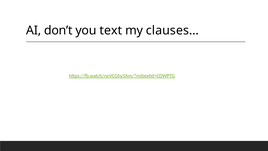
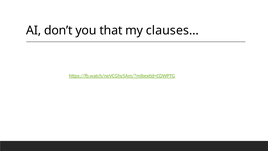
text: text -> that (111, 30)
